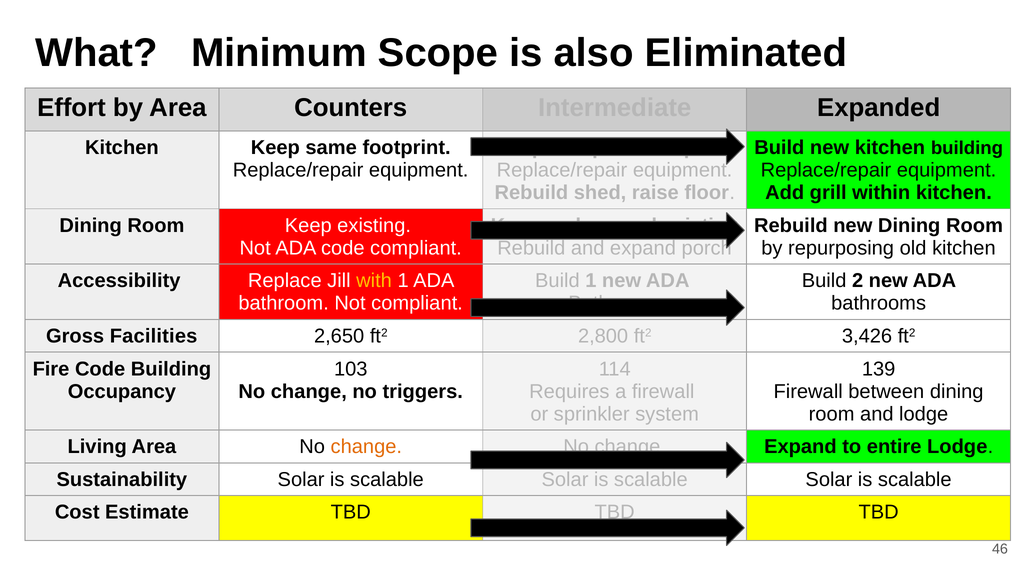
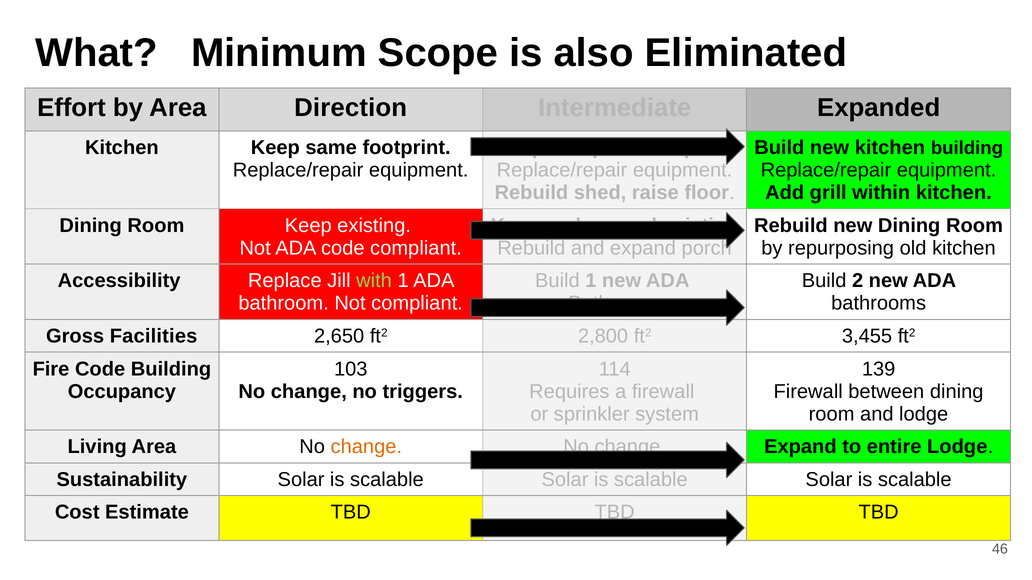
Counters: Counters -> Direction (351, 108)
with colour: yellow -> light green (374, 281)
3,426: 3,426 -> 3,455 (867, 336)
